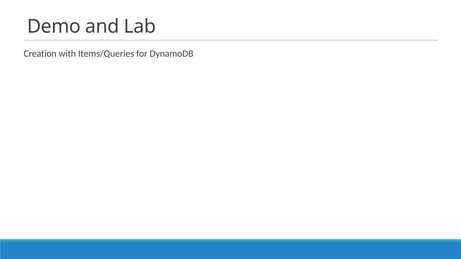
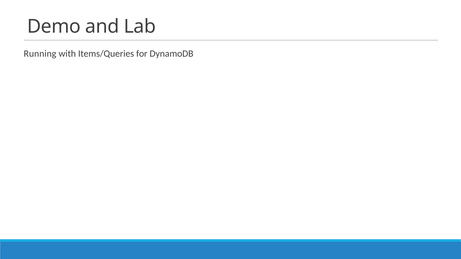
Creation: Creation -> Running (40, 54)
